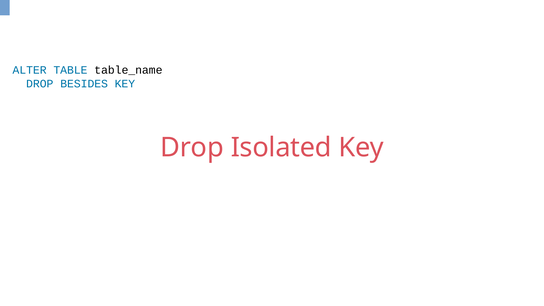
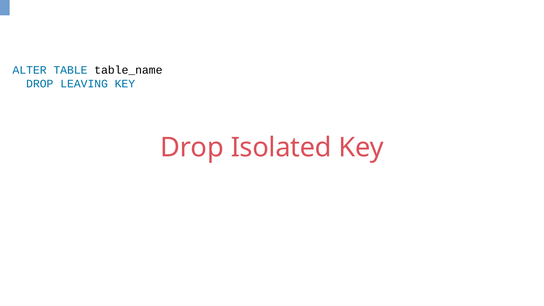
BESIDES: BESIDES -> LEAVING (84, 84)
